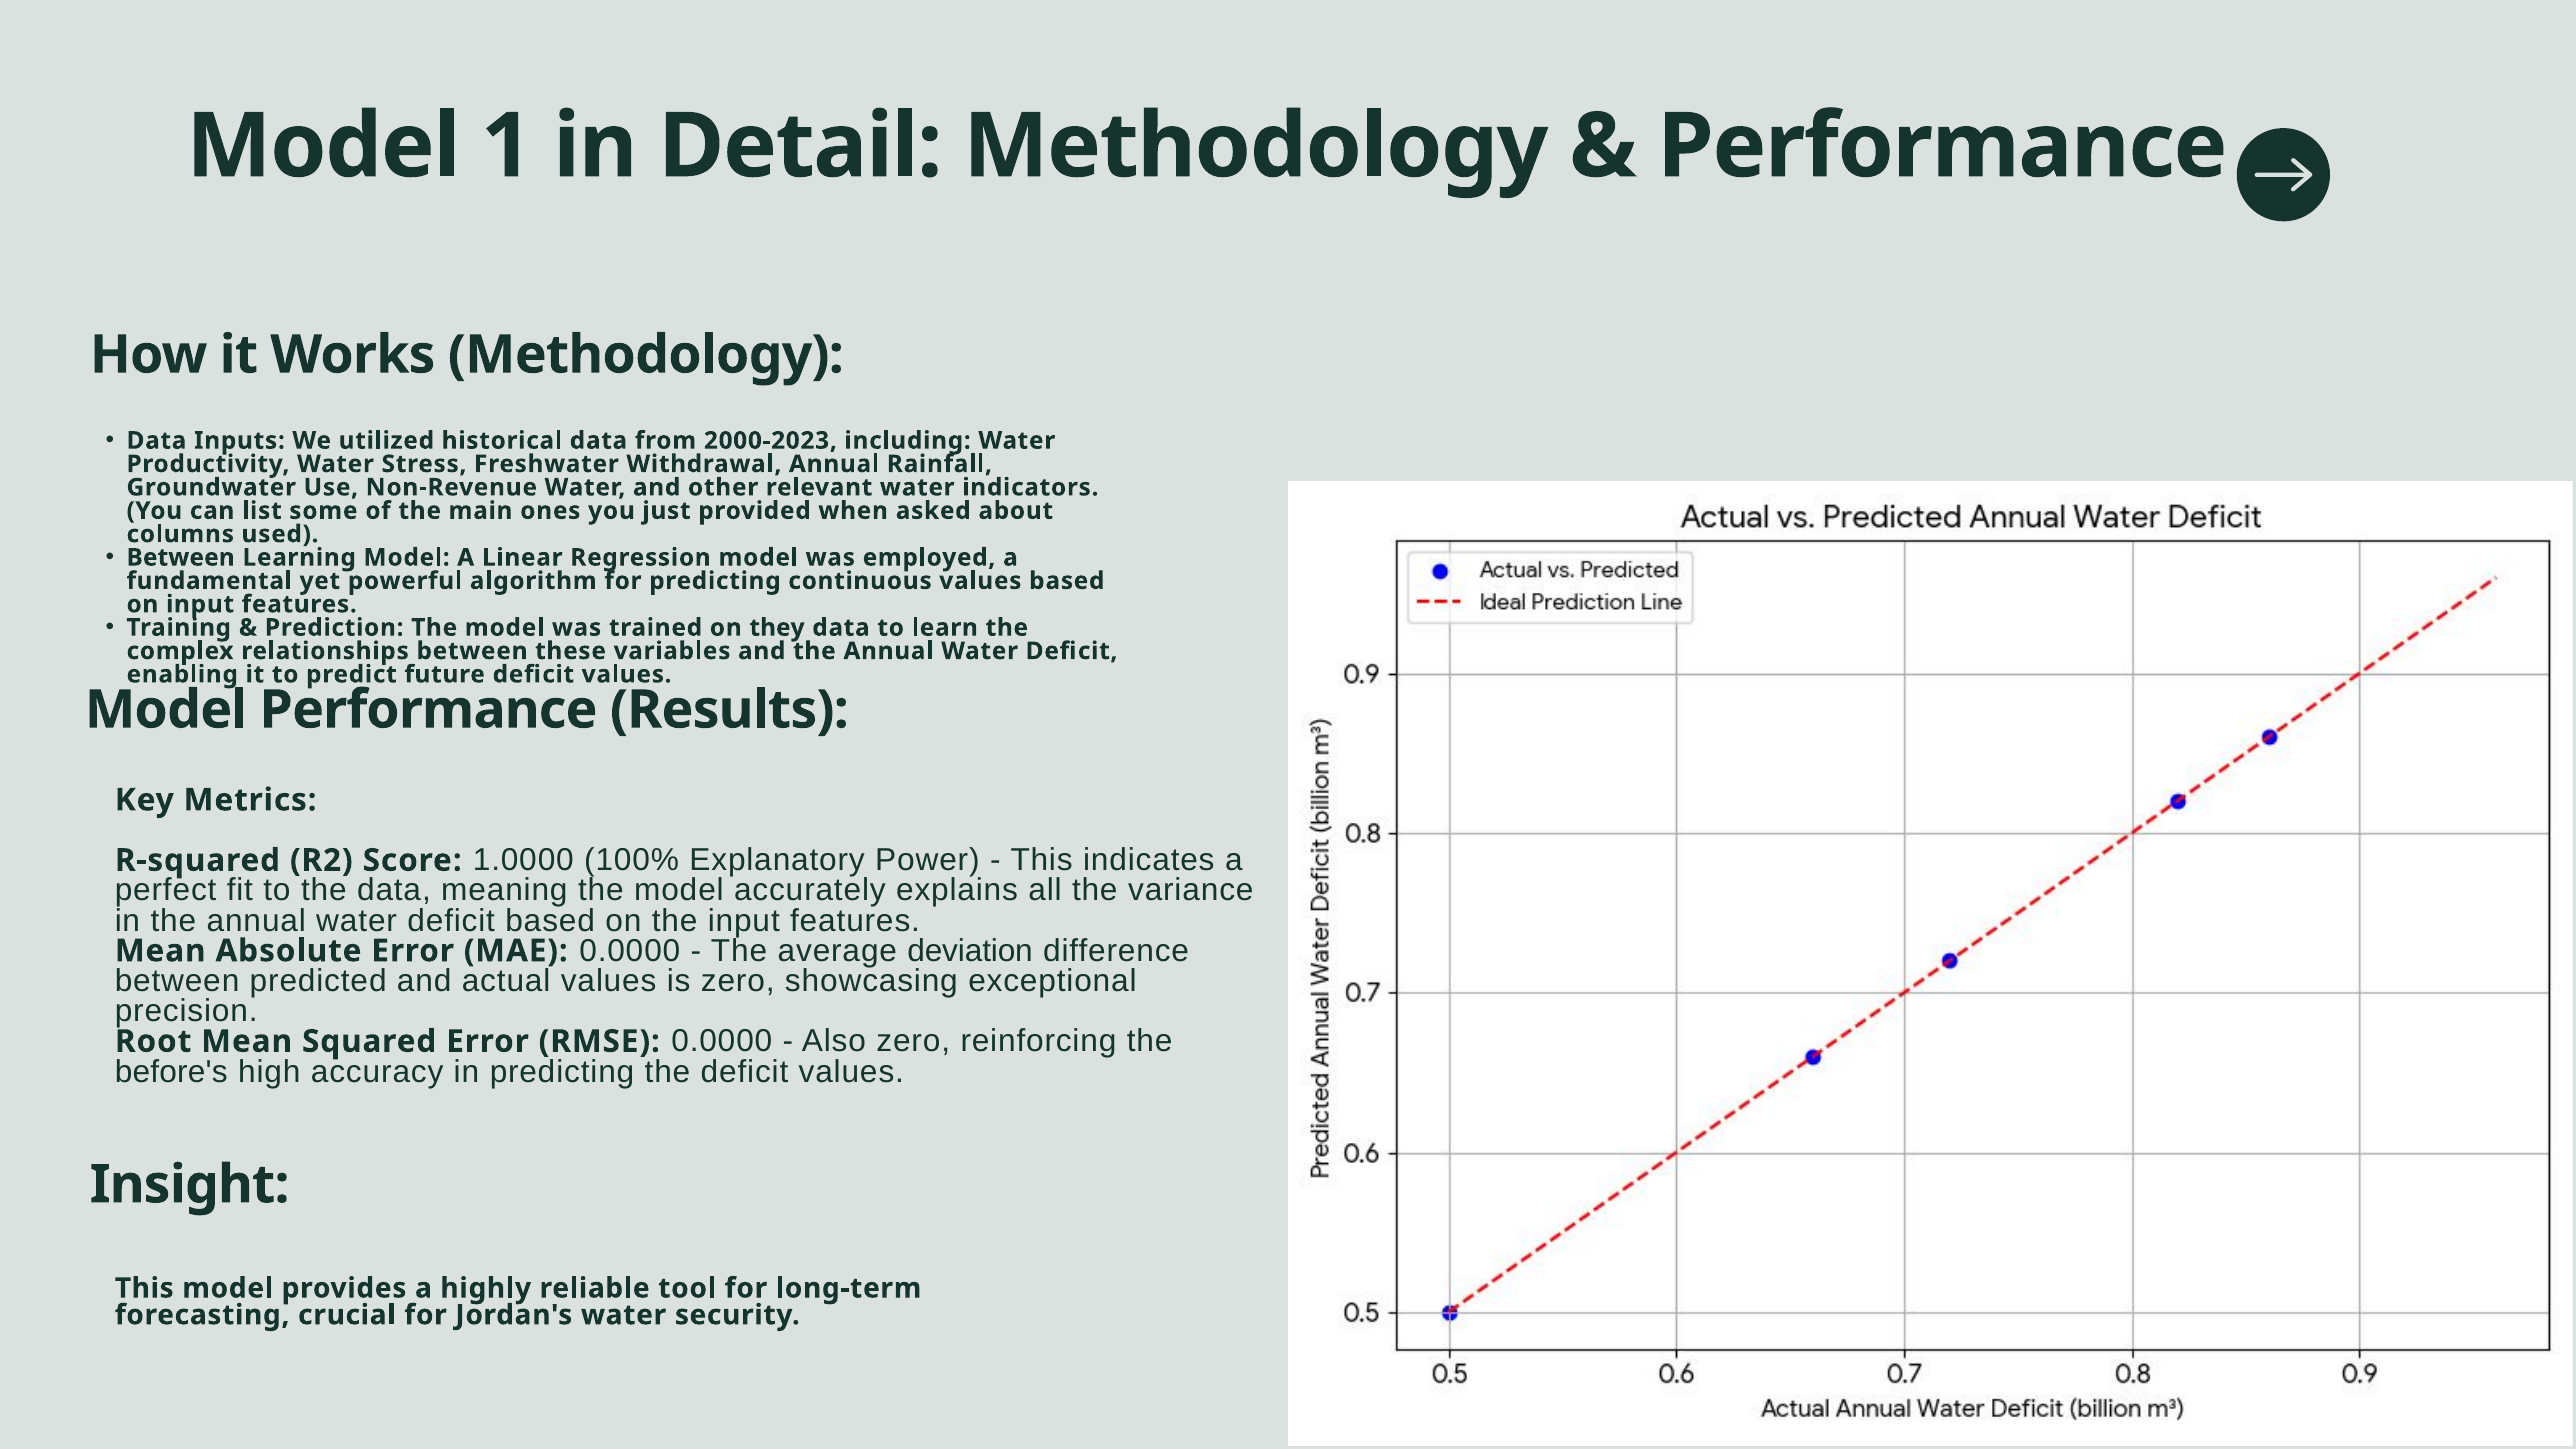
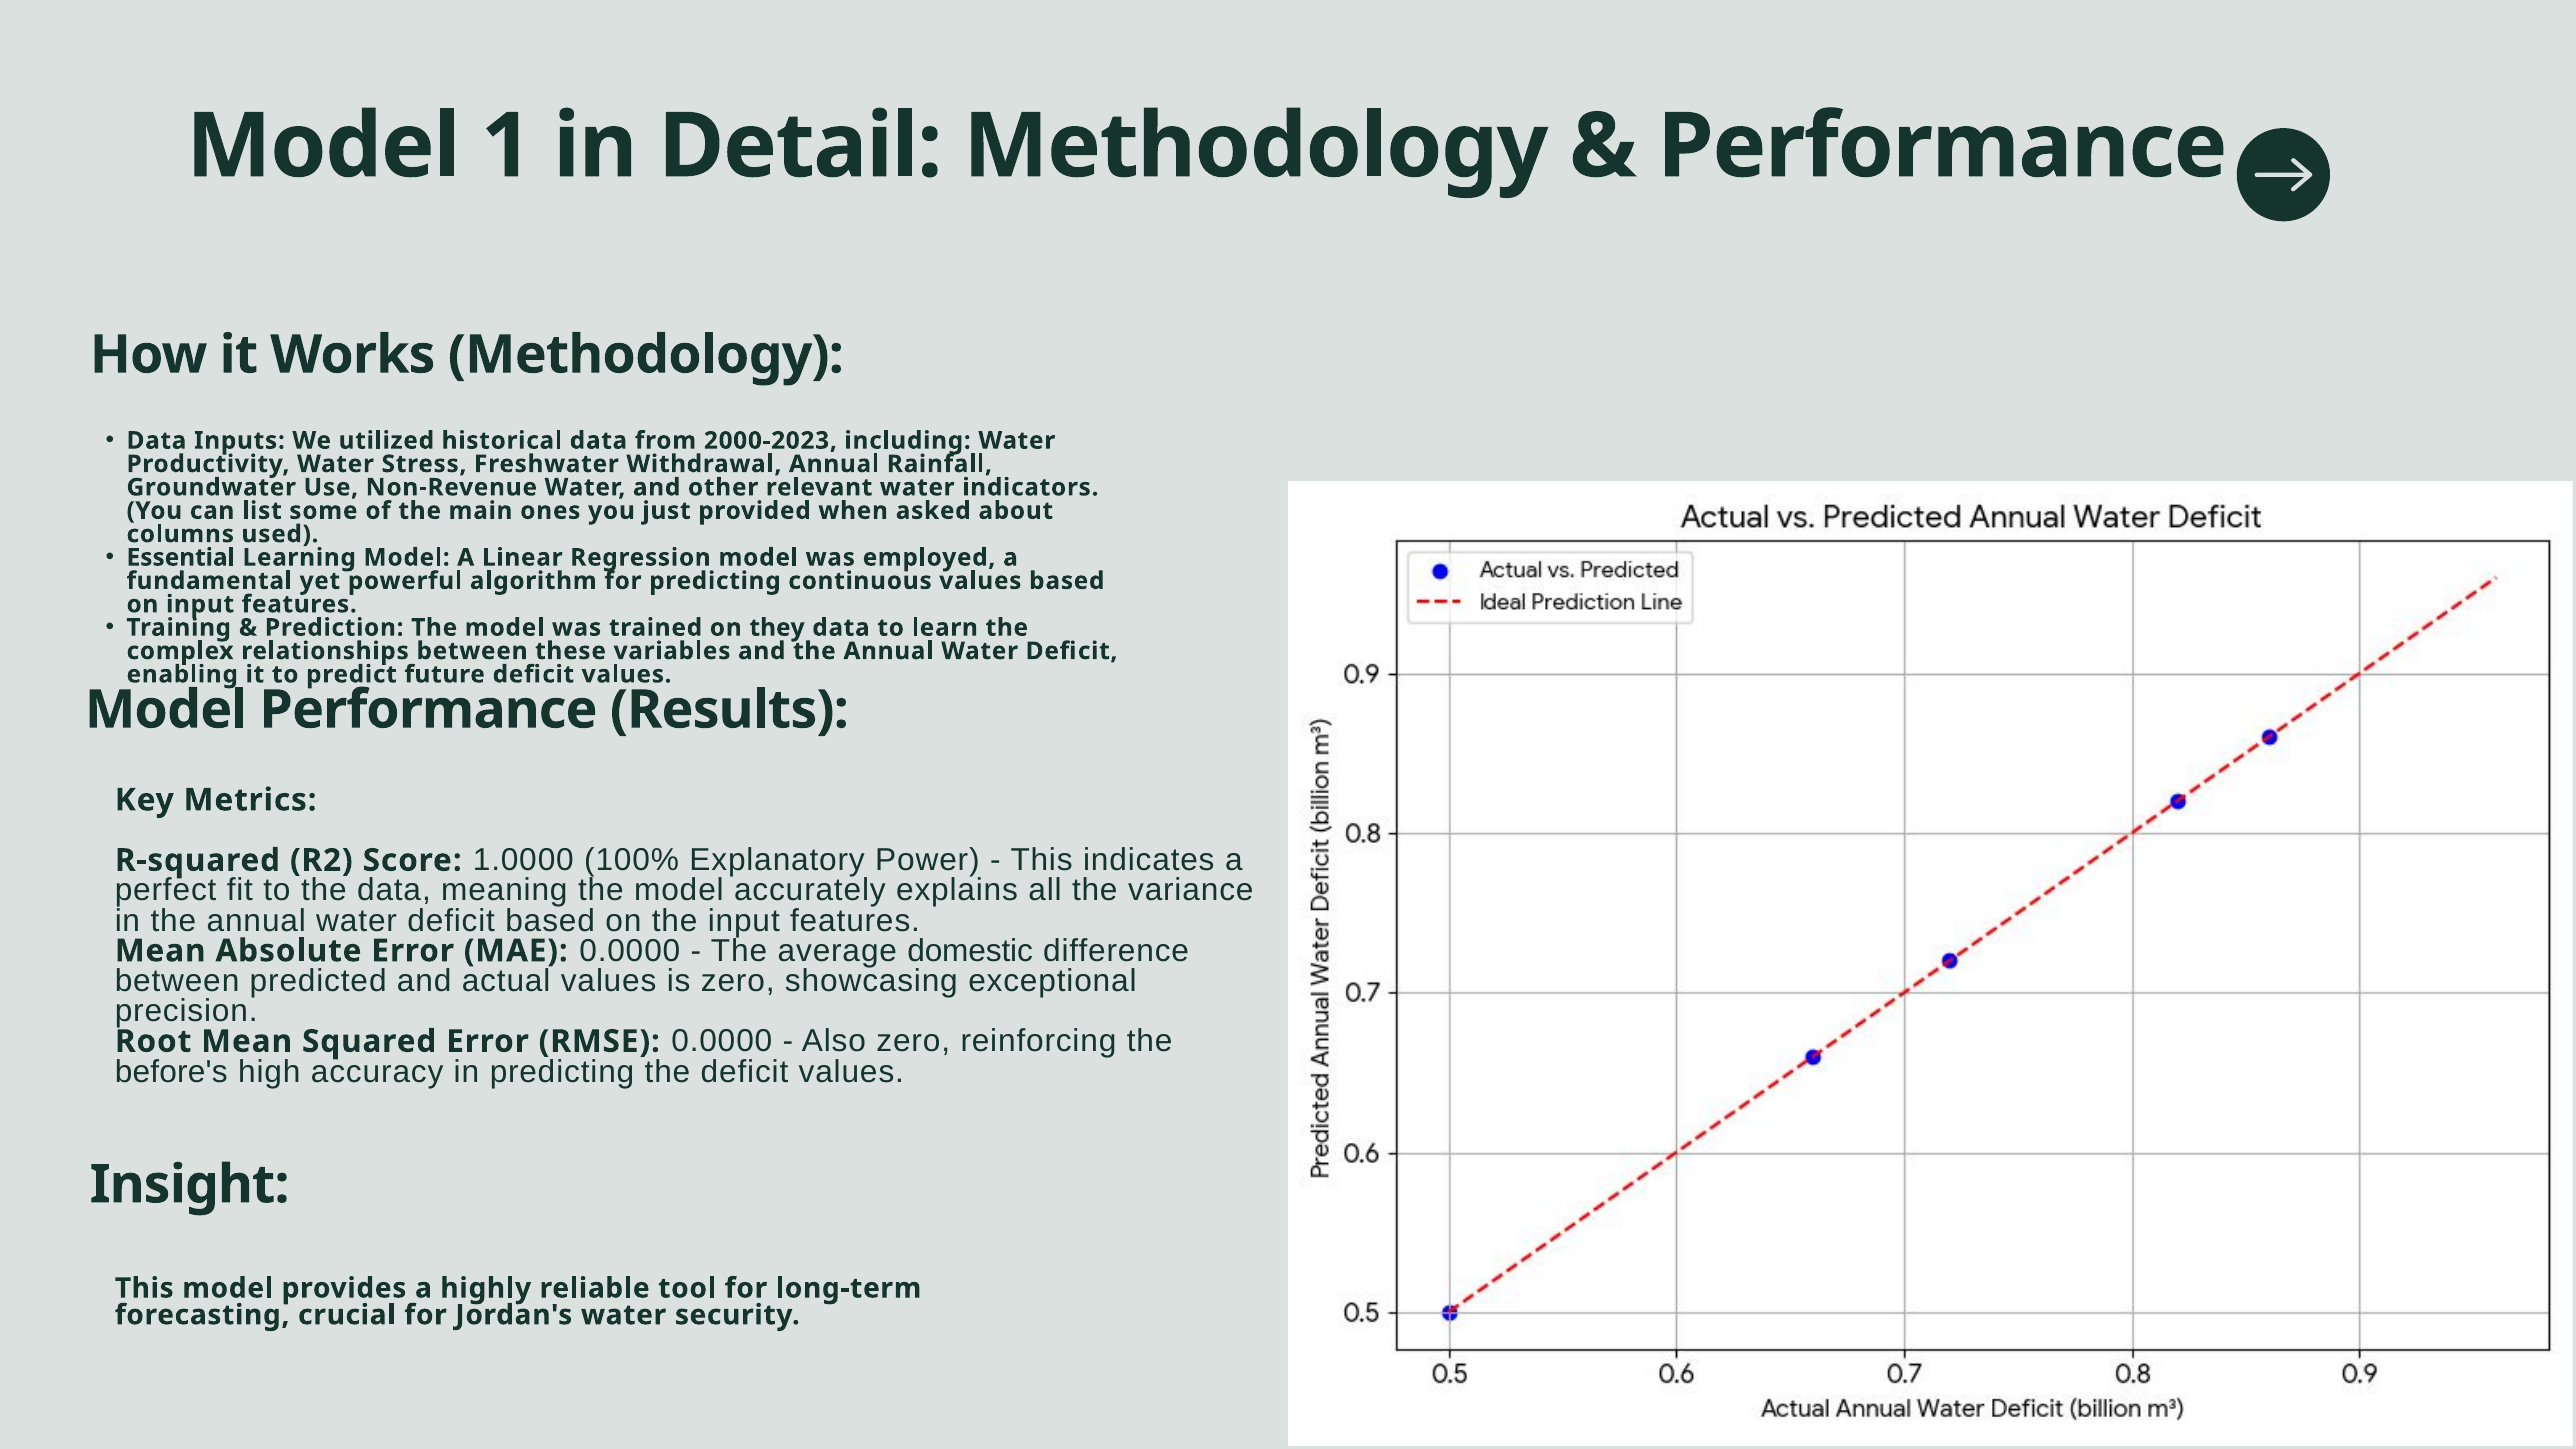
Between: Between -> Essential (181, 558)
deviation: deviation -> domestic (970, 951)
